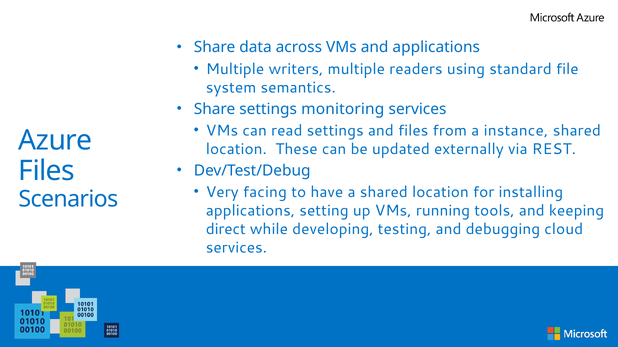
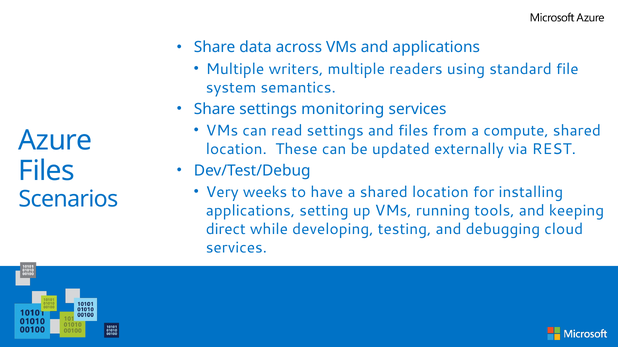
instance: instance -> compute (516, 131)
facing: facing -> weeks (265, 193)
